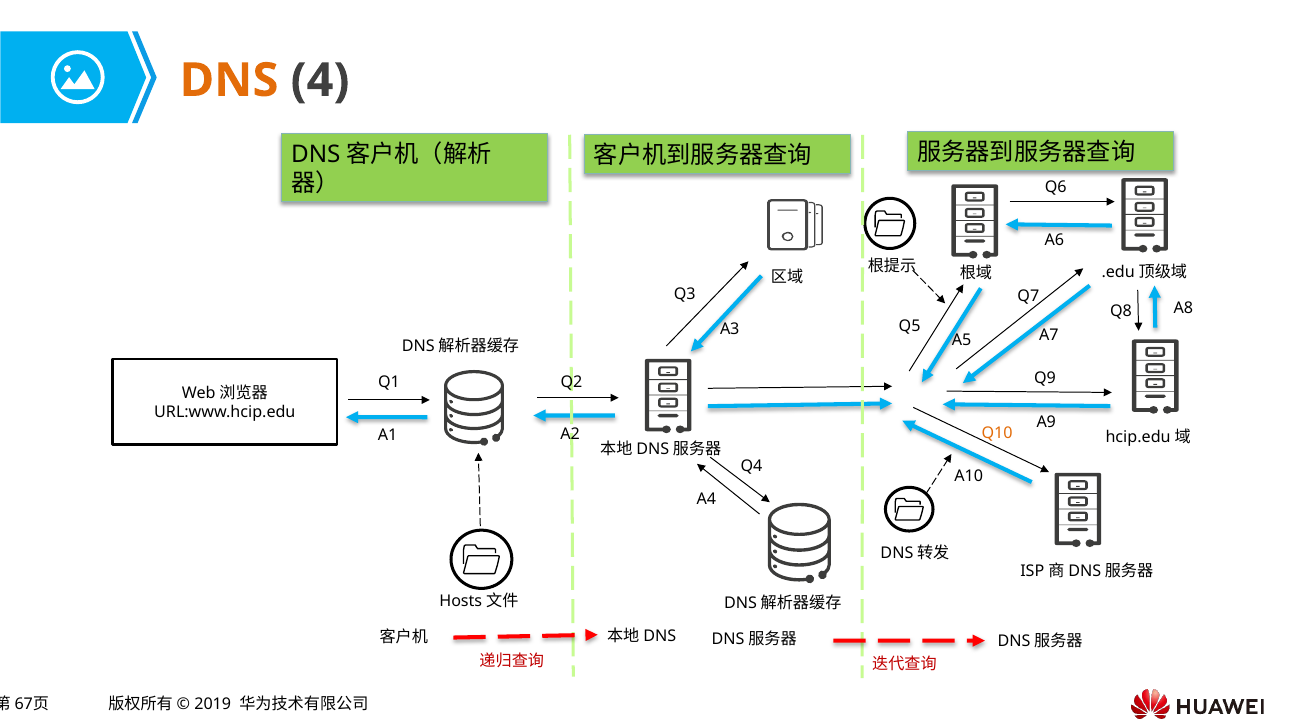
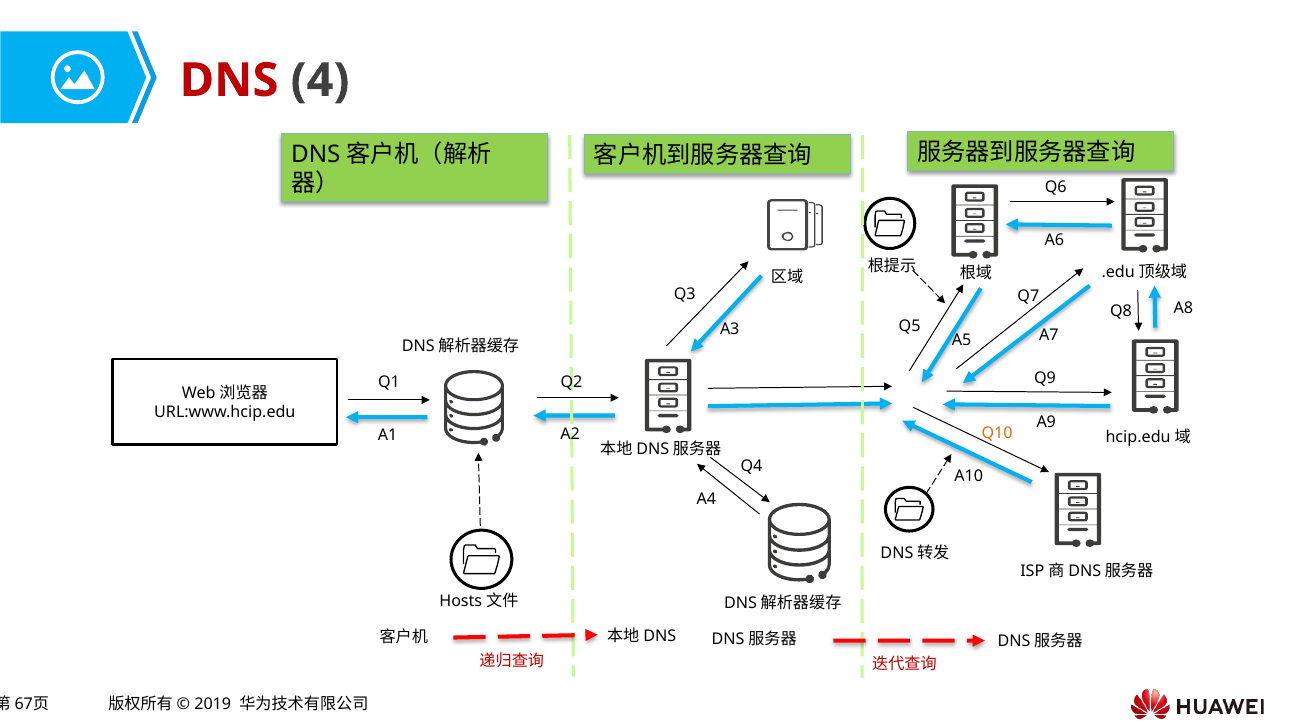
DNS colour: orange -> red (229, 80)
